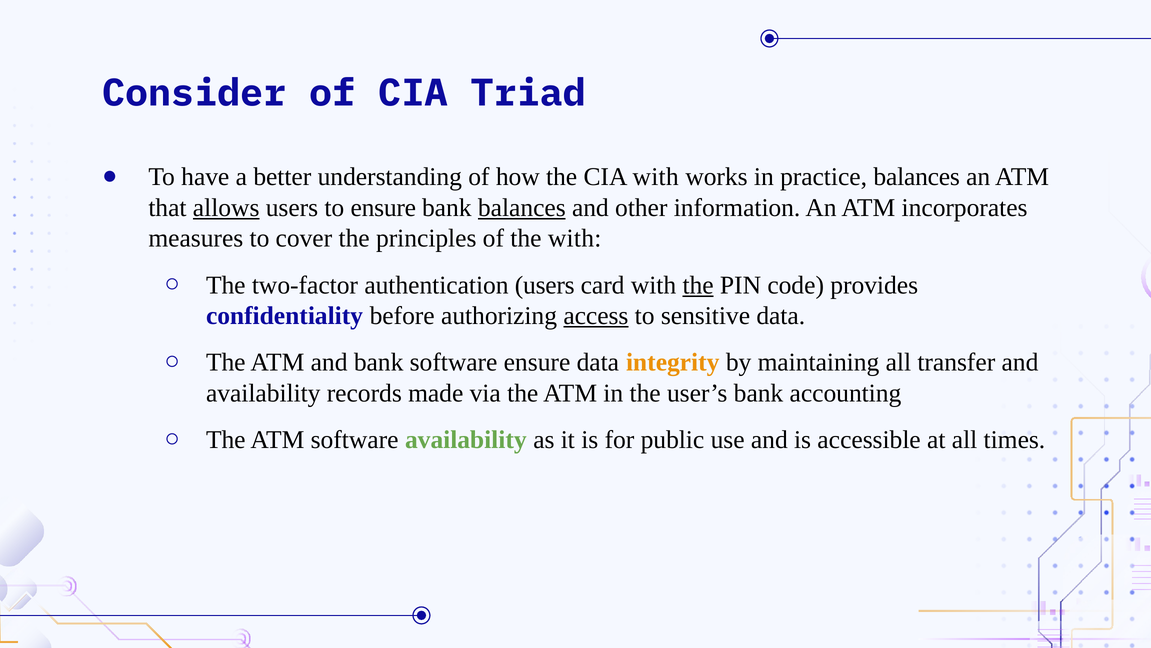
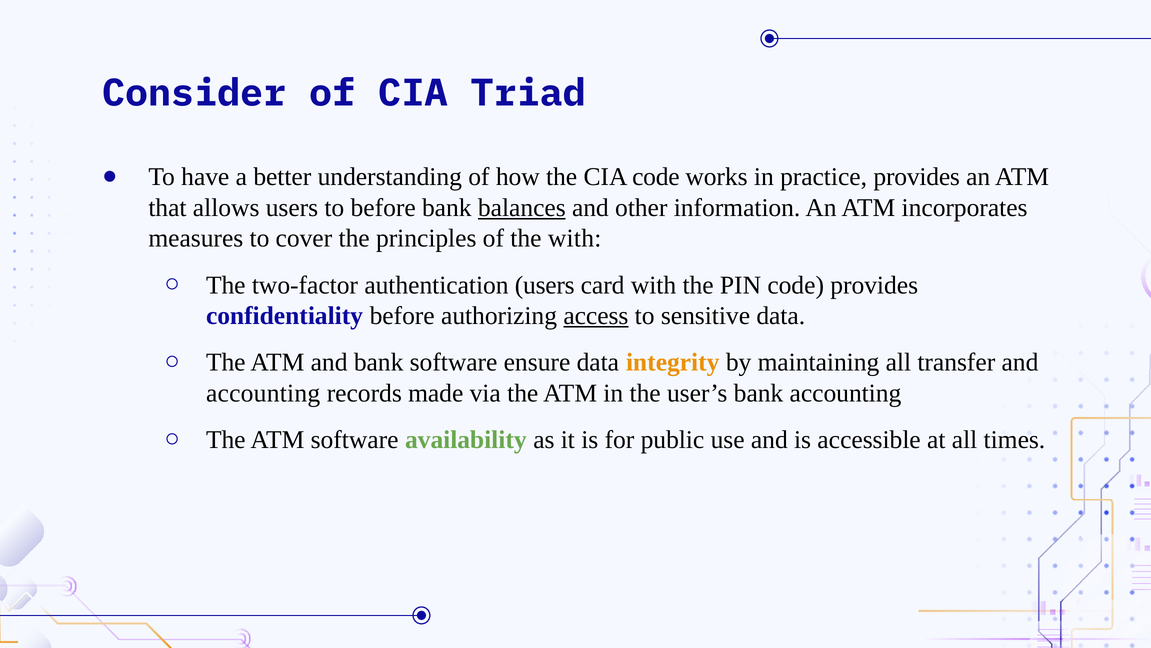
CIA with: with -> code (656, 177)
practice balances: balances -> provides (917, 177)
allows underline: present -> none (226, 207)
to ensure: ensure -> before (383, 207)
the underline: present -> none (698, 285)
availability: availability -> accounting (263, 393)
